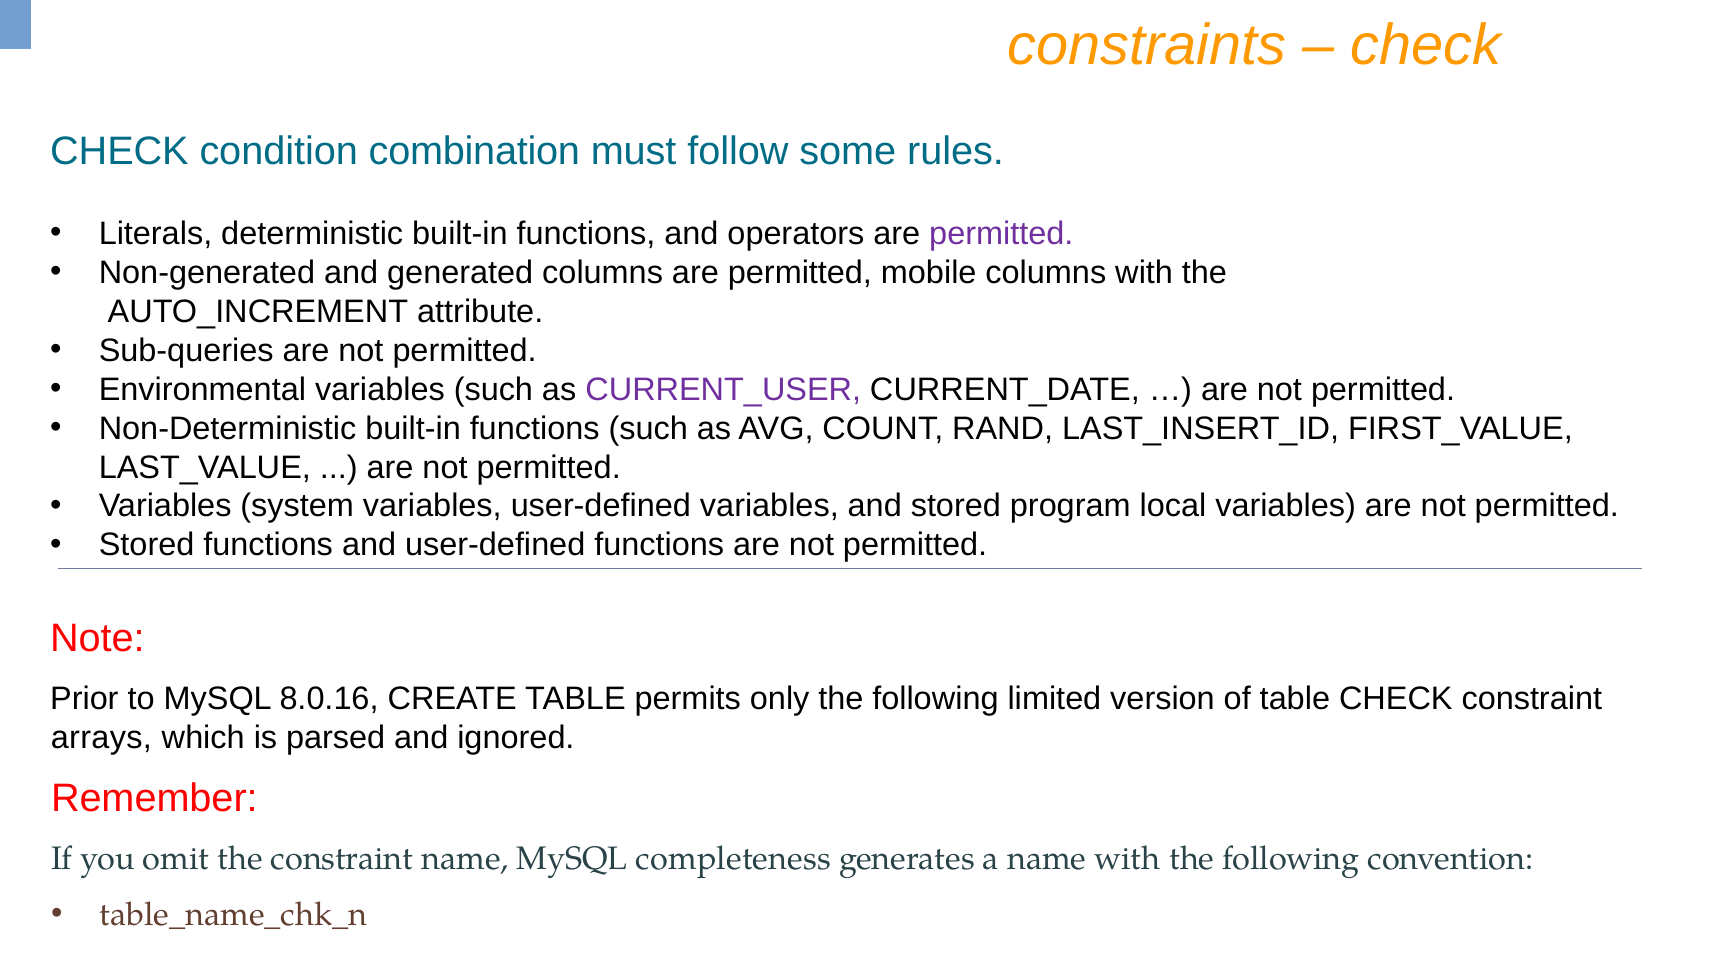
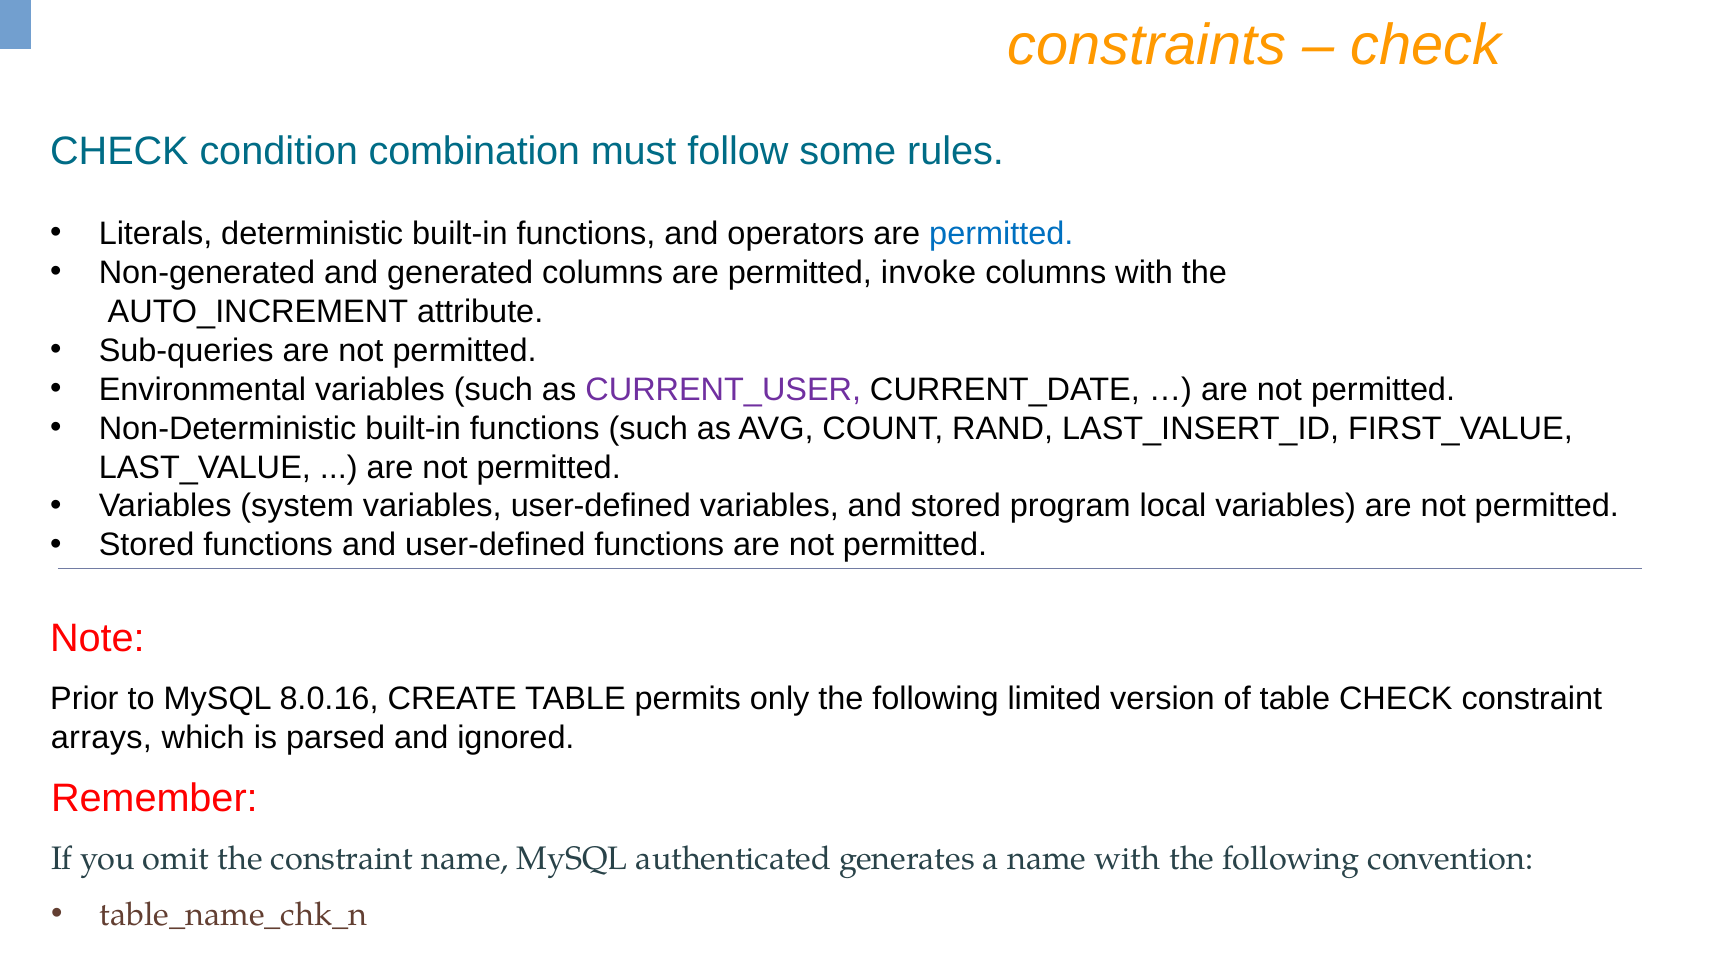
permitted colour: purple -> blue (1001, 233)
mobile: mobile -> invoke (929, 272)
completeness: completeness -> authenticated (734, 858)
